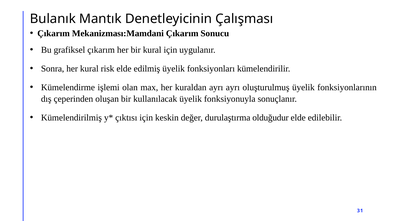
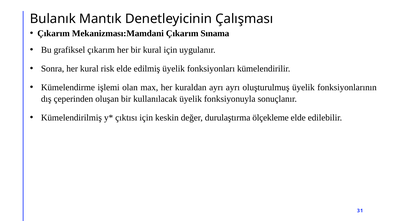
Sonucu: Sonucu -> Sınama (215, 33)
olduğudur: olduğudur -> ölçekleme (271, 118)
